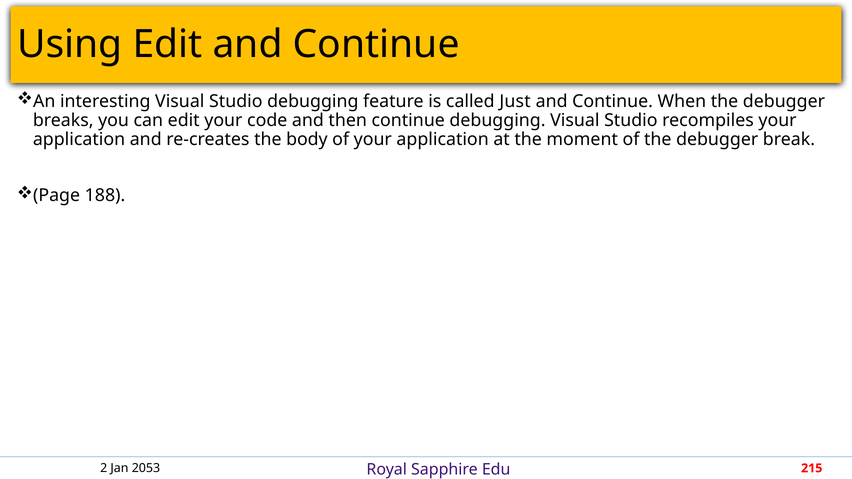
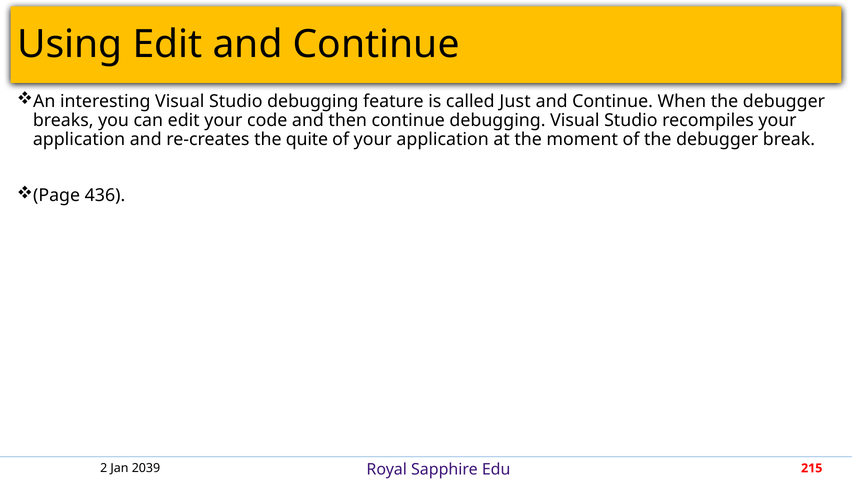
body: body -> quite (307, 140)
188: 188 -> 436 (105, 196)
2053: 2053 -> 2039 (146, 468)
